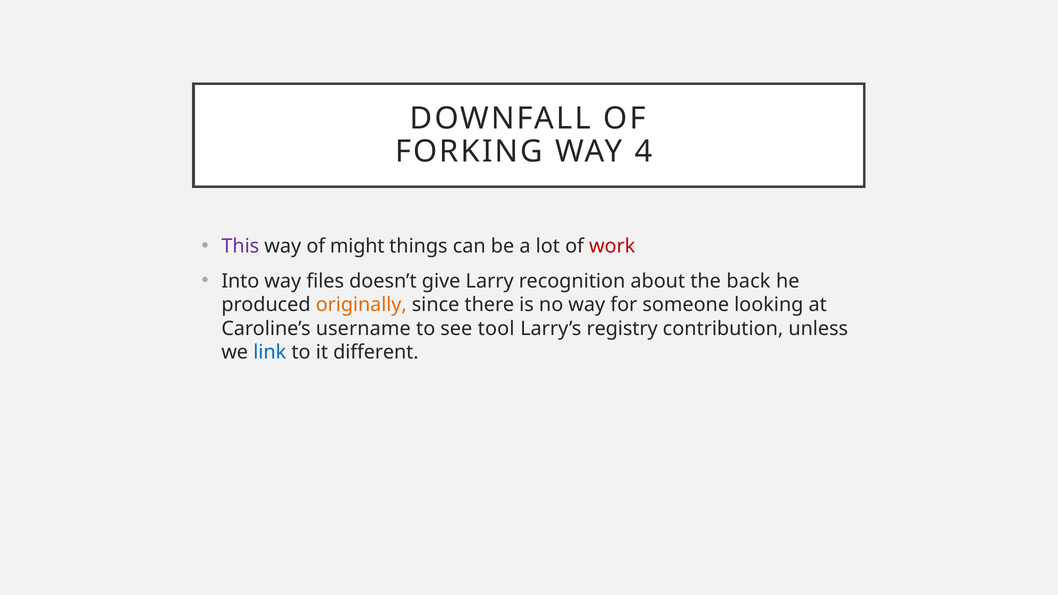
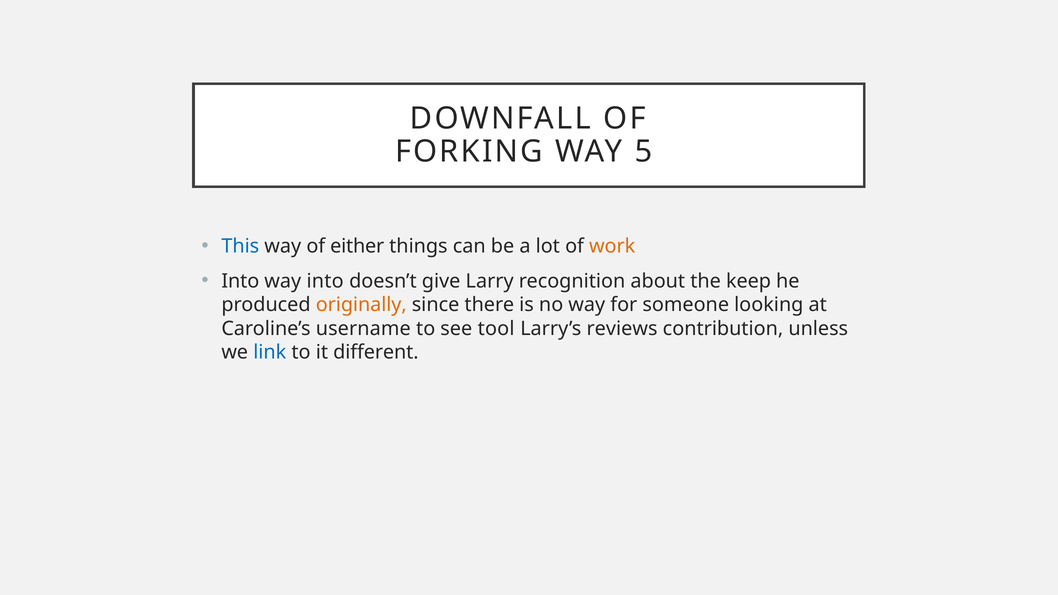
4: 4 -> 5 (644, 152)
This colour: purple -> blue (240, 246)
might: might -> either (357, 246)
work colour: red -> orange (612, 246)
way files: files -> into (325, 281)
back: back -> keep (749, 281)
registry: registry -> reviews (622, 329)
